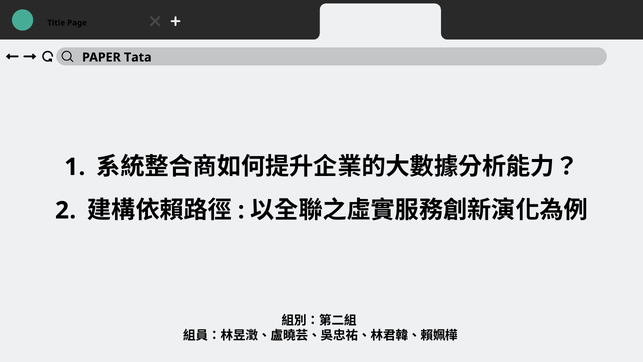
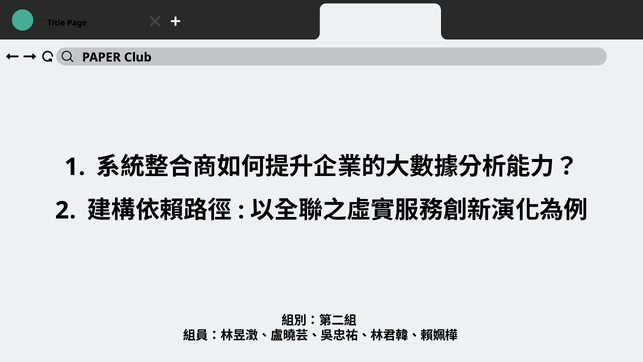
Tata: Tata -> Club (138, 57)
